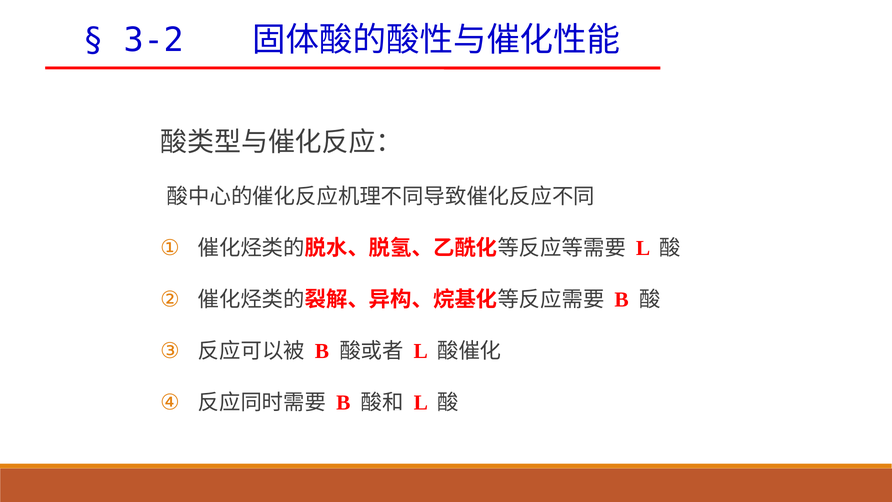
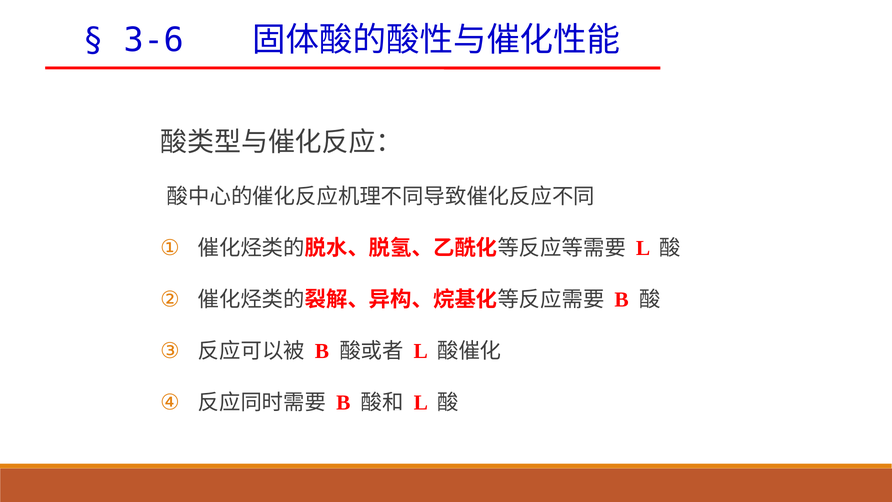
3-2: 3-2 -> 3-6 (154, 40)
